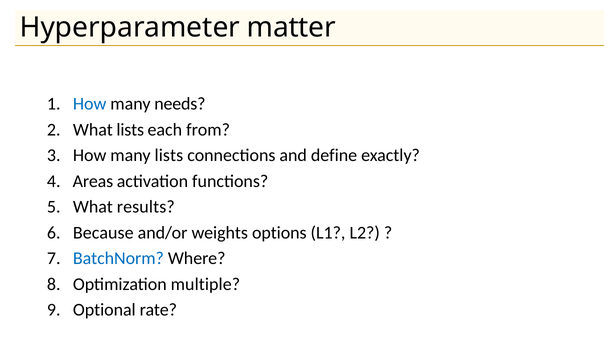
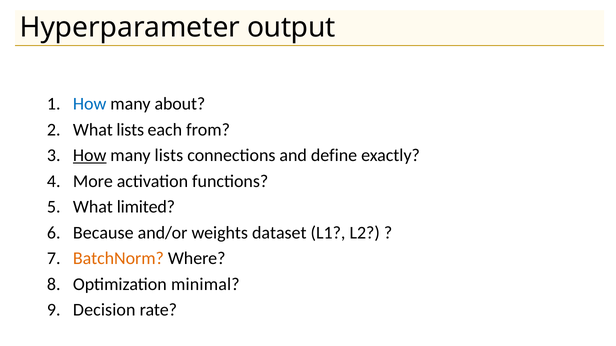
matter: matter -> output (291, 28)
needs: needs -> about (180, 104)
How underline: none -> present (90, 156)
Areas: Areas -> More (93, 181)
results: results -> limited (146, 207)
options: options -> dataset (279, 233)
BatchNorm colour: blue -> orange (118, 259)
multiple: multiple -> minimal (205, 285)
Optional: Optional -> Decision (104, 310)
